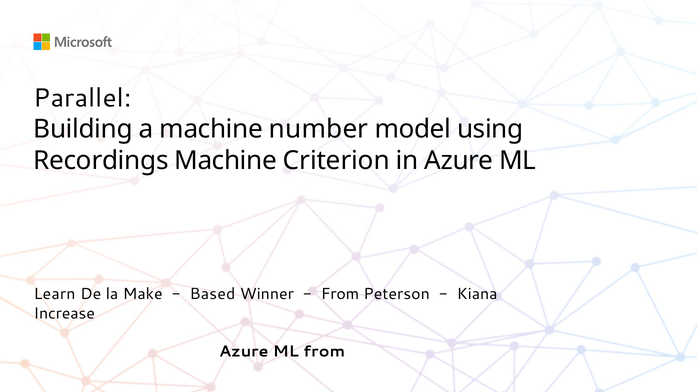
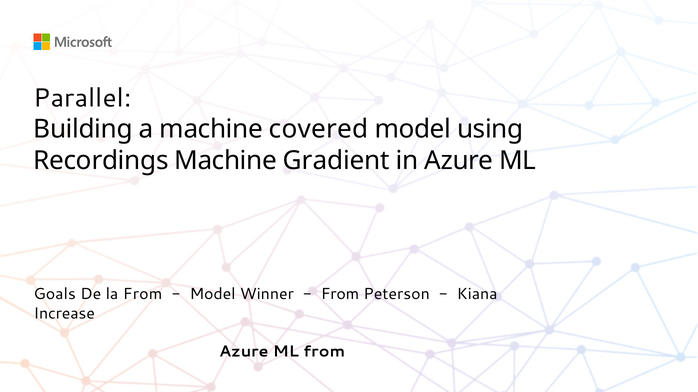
number: number -> covered (319, 129)
Criterion: Criterion -> Gradient (336, 161)
Learn: Learn -> Goals (55, 295)
la Make: Make -> From (143, 295)
Based: Based -> Model (213, 295)
